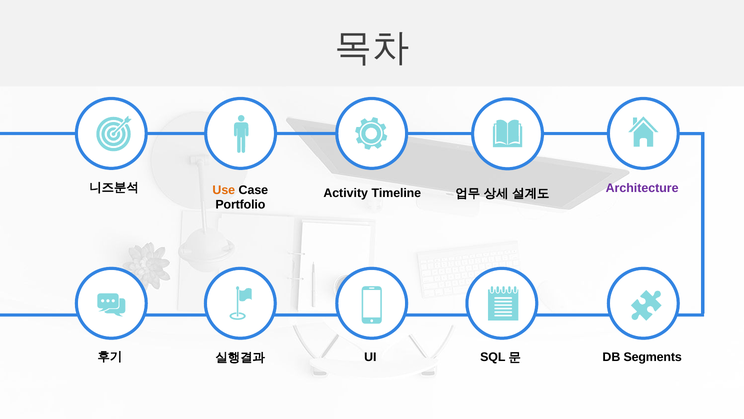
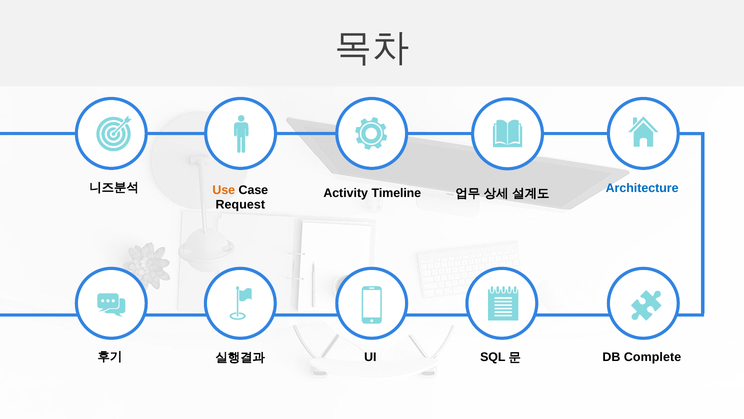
Architecture colour: purple -> blue (642, 188)
Portfolio: Portfolio -> Request (240, 205)
Segments: Segments -> Complete (653, 357)
